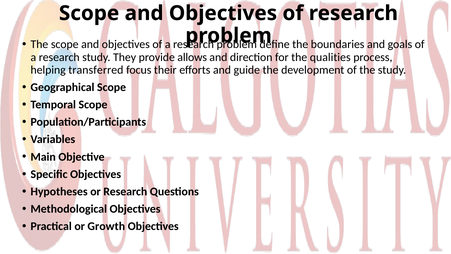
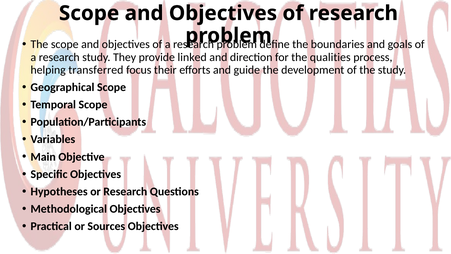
allows: allows -> linked (192, 57)
Growth: Growth -> Sources (106, 226)
